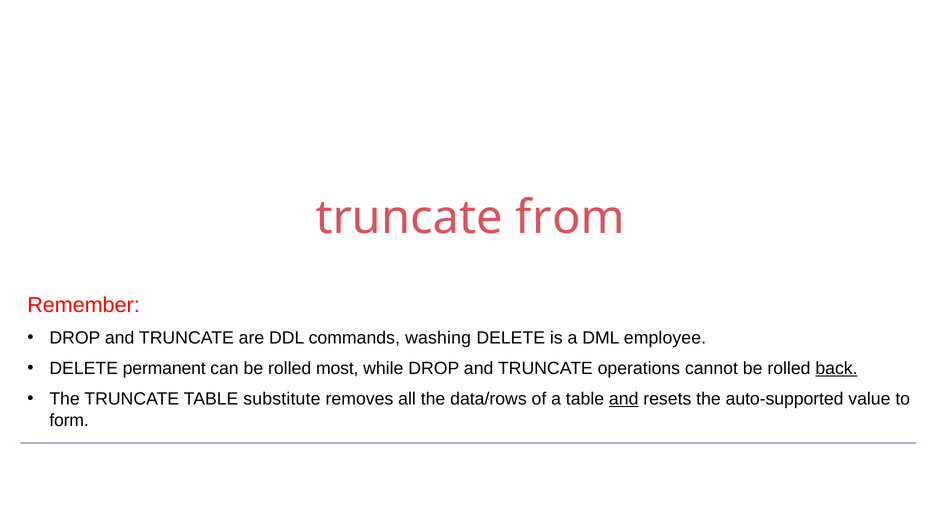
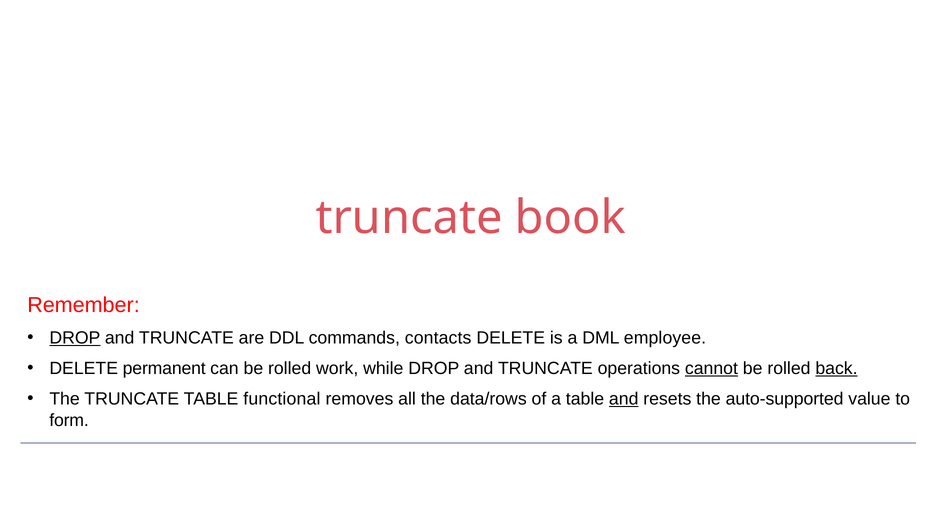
from: from -> book (570, 218)
DROP underline: none -> present (75, 338)
washing: washing -> contacts (438, 338)
most: most -> work (337, 368)
cannot underline: none -> present (711, 368)
substitute: substitute -> functional (282, 399)
